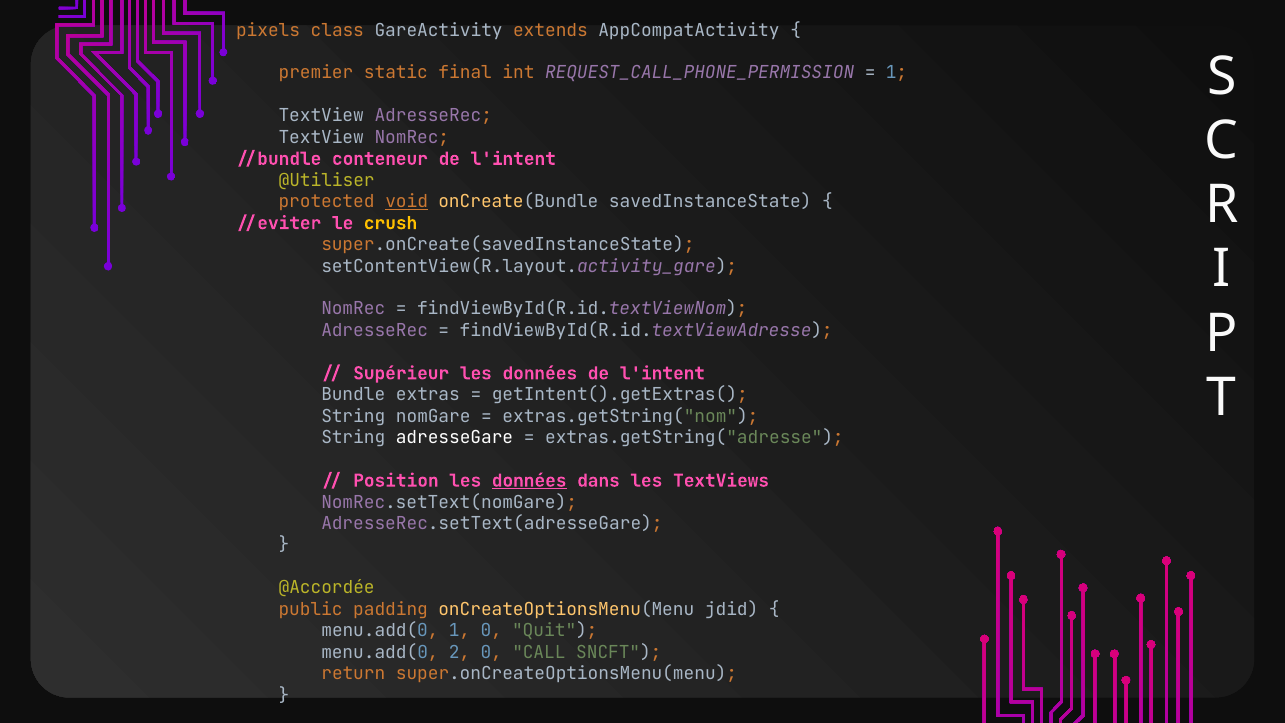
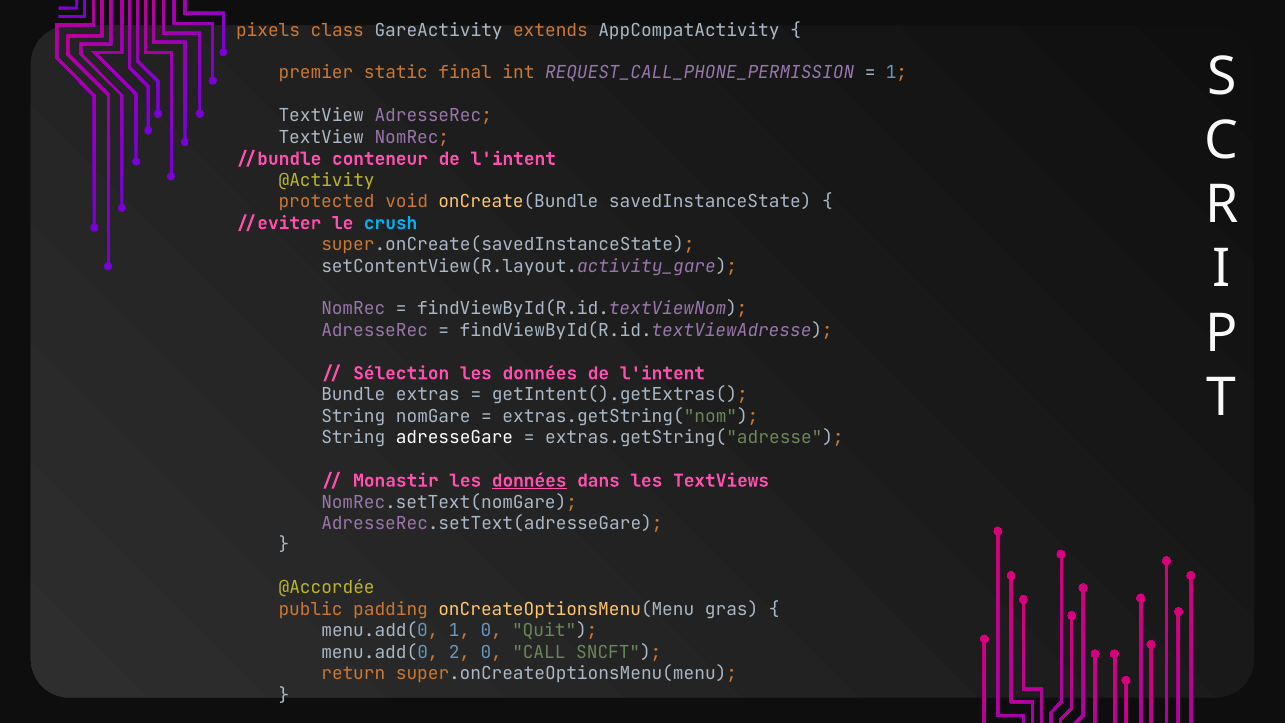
@Utiliser: @Utiliser -> @Activity (327, 180)
void underline: present -> none (407, 202)
crush colour: yellow -> light blue (391, 223)
Supérieur: Supérieur -> Sélection (401, 373)
Position: Position -> Monastir (396, 481)
jdid: jdid -> gras (732, 609)
